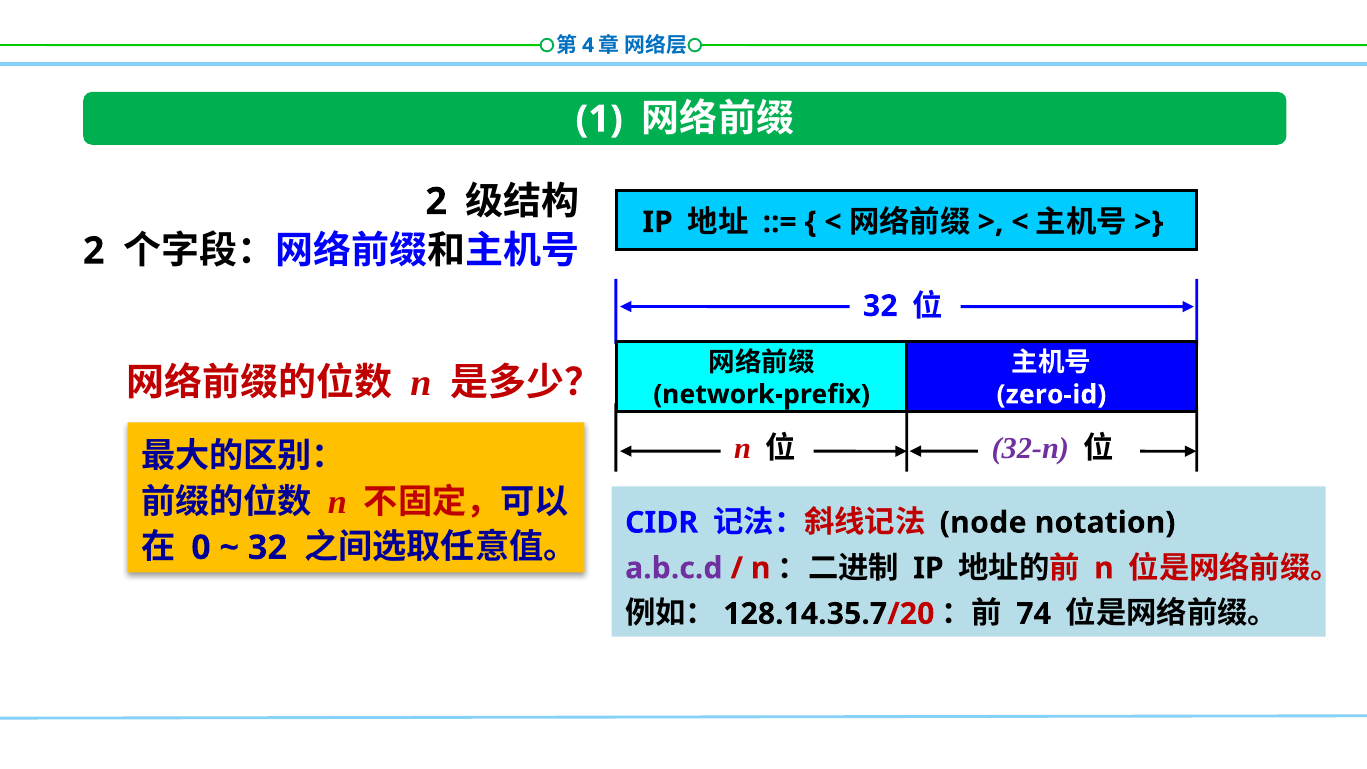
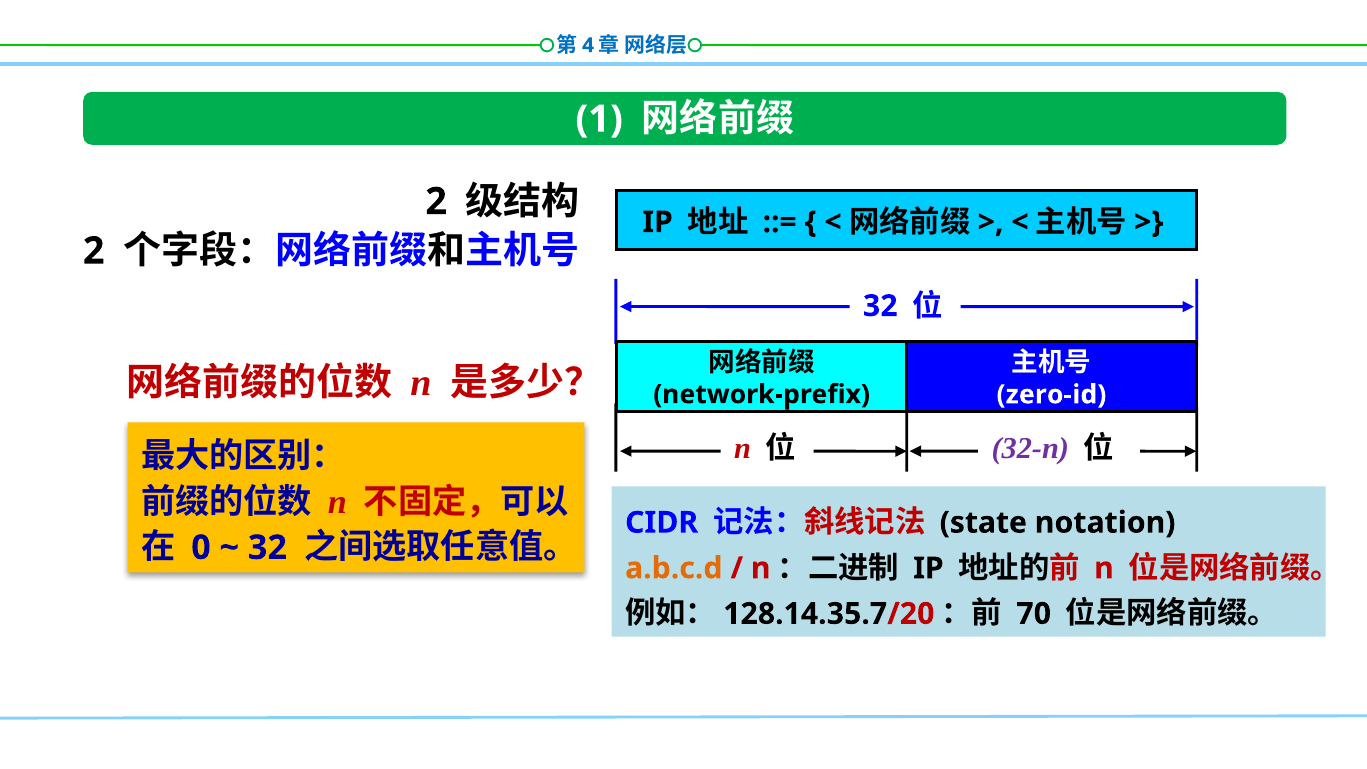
node: node -> state (983, 523)
a.b.c.d colour: purple -> orange (674, 568)
74: 74 -> 70 (1034, 614)
